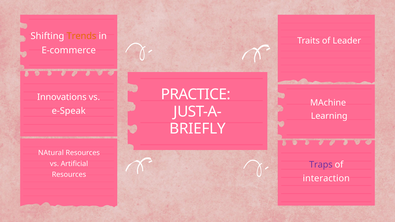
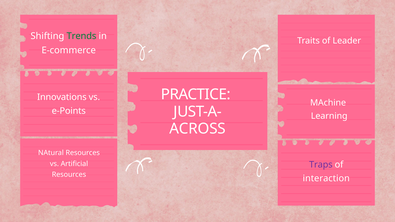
Trends colour: orange -> green (81, 36)
e-Speak: e-Speak -> e-Points (69, 111)
BRIEFLY: BRIEFLY -> ACROSS (198, 129)
